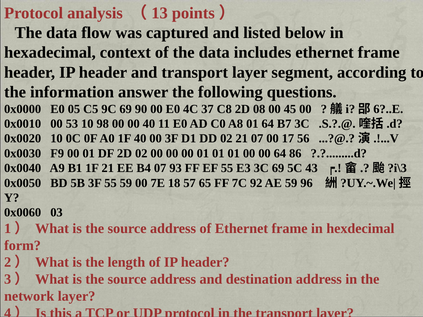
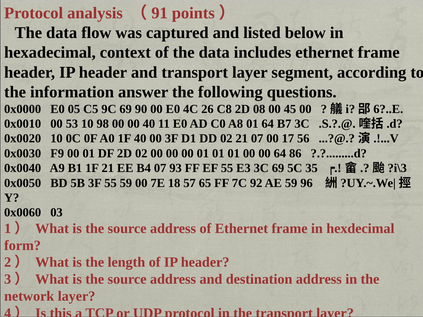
13: 13 -> 91 (160, 13)
37: 37 -> 26 (207, 109)
43: 43 -> 35 (312, 168)
